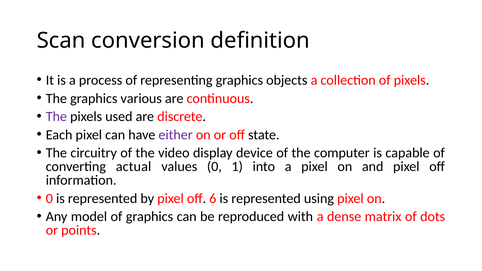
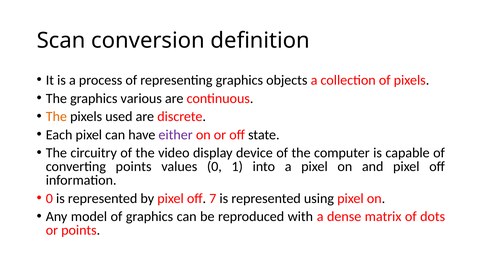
The colour: purple -> orange (56, 117)
converting actual: actual -> points (134, 167)
6: 6 -> 7 (213, 199)
